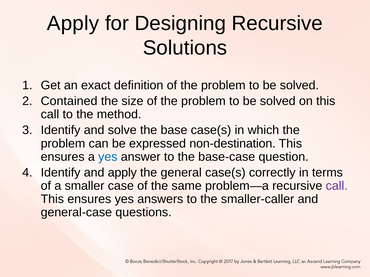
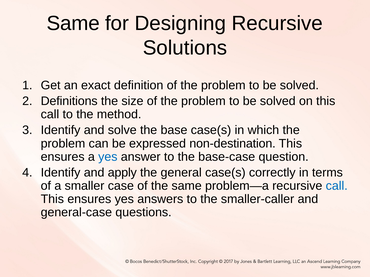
Apply: Apply -> Same (73, 23)
Contained: Contained -> Definitions (69, 101)
call colour: purple -> blue (337, 186)
